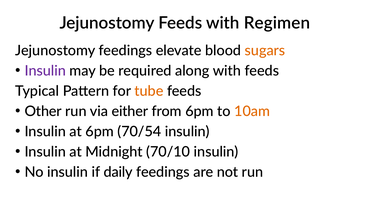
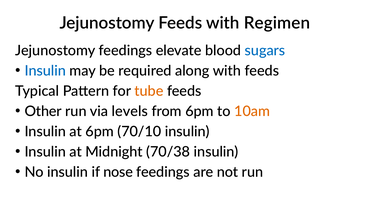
sugars colour: orange -> blue (265, 50)
Insulin colour: purple -> blue (45, 71)
either: either -> levels (130, 111)
70/54: 70/54 -> 70/10 (139, 131)
70/10: 70/10 -> 70/38 (168, 152)
daily: daily -> nose (118, 172)
